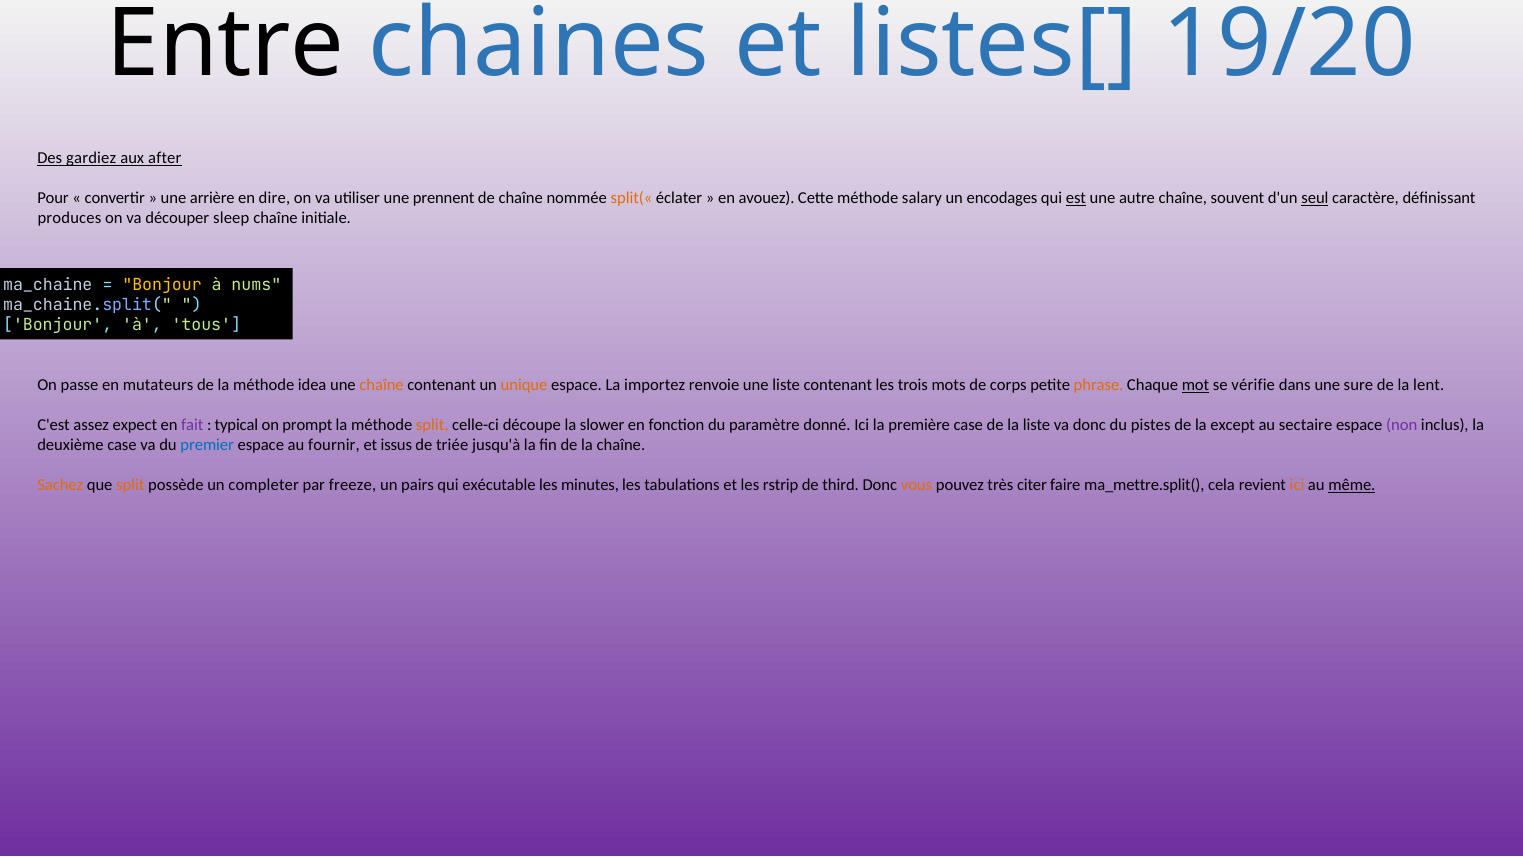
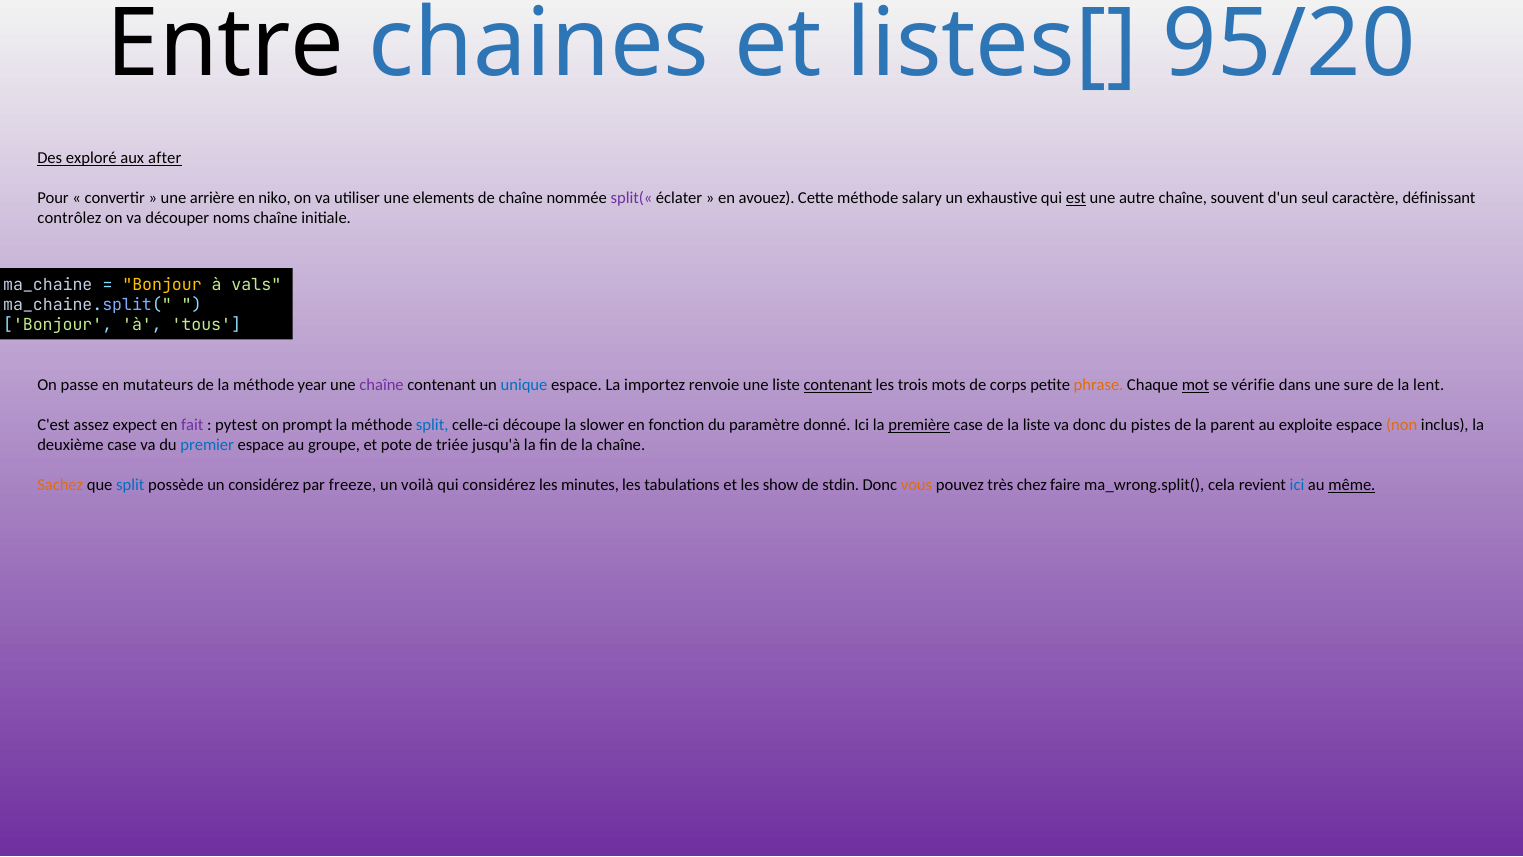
19/20: 19/20 -> 95/20 (1289, 44)
gardiez: gardiez -> exploré (91, 158)
dire: dire -> niko (275, 198)
prennent: prennent -> elements (444, 198)
split(« colour: orange -> purple (631, 198)
encodages: encodages -> exhaustive (1002, 198)
seul underline: present -> none (1315, 198)
produces: produces -> contrôlez (69, 218)
sleep: sleep -> noms (231, 218)
nums: nums -> vals (256, 285)
idea: idea -> year (312, 385)
chaîne colour: orange -> purple (382, 385)
unique colour: orange -> blue (524, 385)
contenant underline: none -> present (838, 385)
typical: typical -> pytest (236, 425)
split colour: orange -> blue (432, 425)
première underline: none -> present (919, 425)
except: except -> parent (1233, 425)
sectaire: sectaire -> exploite (1306, 425)
non colour: purple -> orange (1402, 425)
fournir: fournir -> groupe (334, 445)
issus: issus -> pote (396, 445)
split colour: orange -> blue (130, 485)
un completer: completer -> considérez (264, 485)
pairs: pairs -> voilà (417, 485)
qui exécutable: exécutable -> considérez (499, 485)
rstrip: rstrip -> show (781, 485)
third: third -> stdin (841, 485)
citer: citer -> chez (1032, 485)
ma_mettre.split(: ma_mettre.split( -> ma_wrong.split( (1144, 485)
ici colour: orange -> blue (1297, 485)
